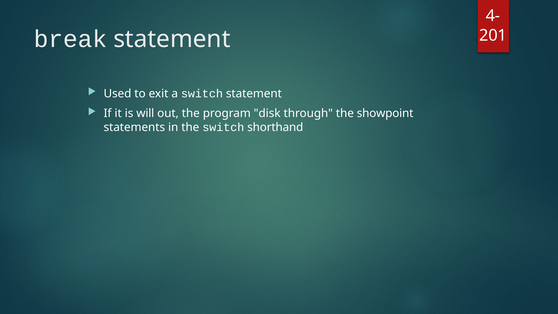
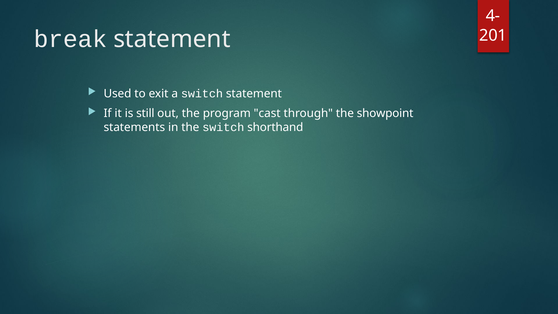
will: will -> still (145, 113)
disk: disk -> cast (267, 113)
